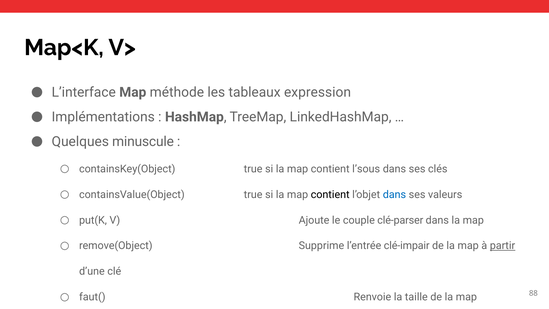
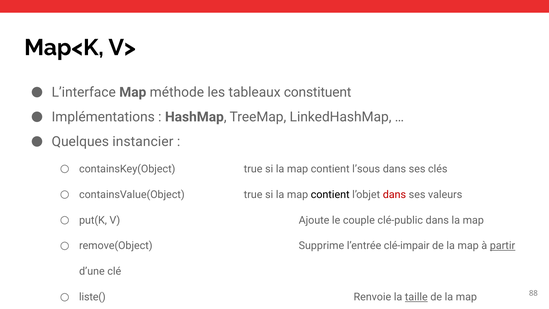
expression: expression -> constituent (318, 92)
minuscule: minuscule -> instancier (143, 142)
dans colour: blue -> red (394, 194)
clé-parser: clé-parser -> clé-public (400, 220)
faut(: faut( -> liste( (92, 297)
taille underline: none -> present (416, 297)
